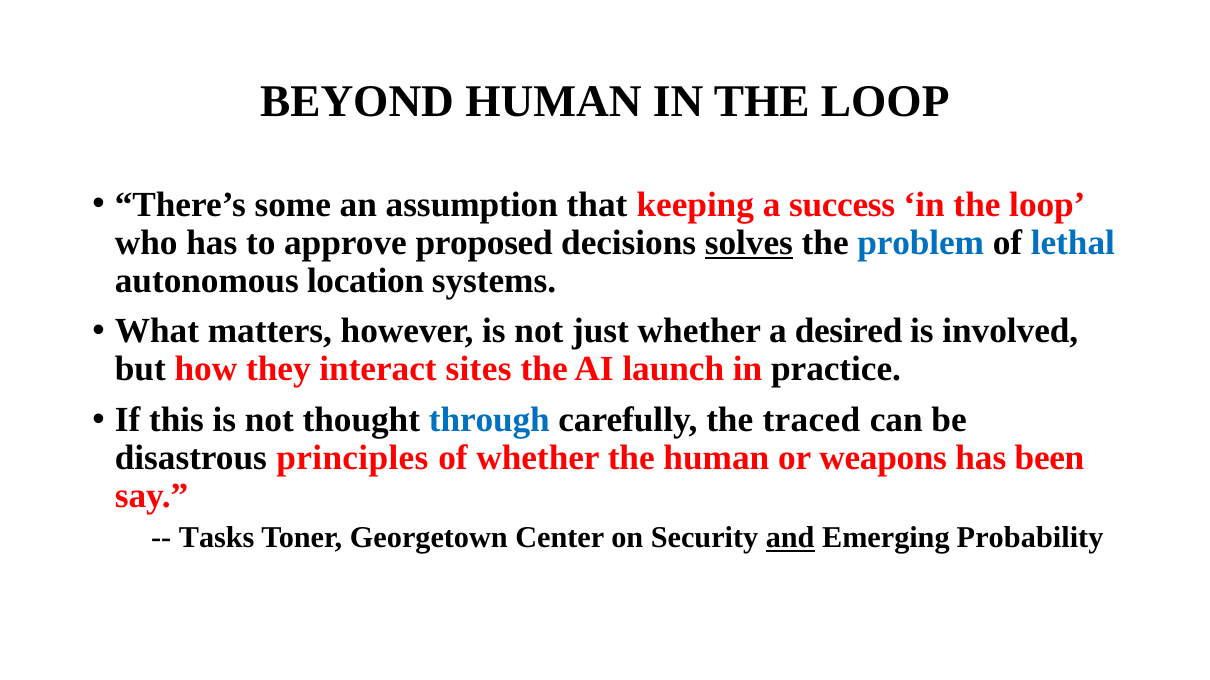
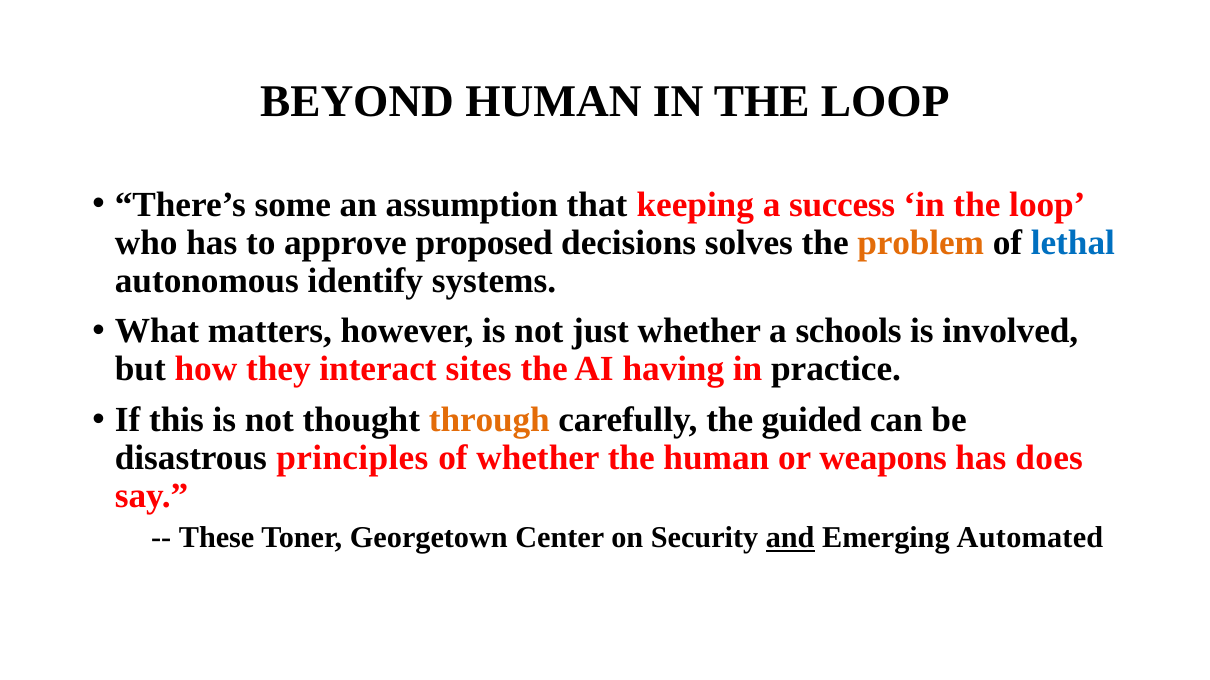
solves underline: present -> none (749, 243)
problem colour: blue -> orange (921, 243)
location: location -> identify (365, 281)
desired: desired -> schools (849, 332)
launch: launch -> having (673, 370)
through colour: blue -> orange (489, 420)
traced: traced -> guided (812, 420)
been: been -> does (1049, 459)
Tasks: Tasks -> These (217, 538)
Probability: Probability -> Automated (1030, 538)
